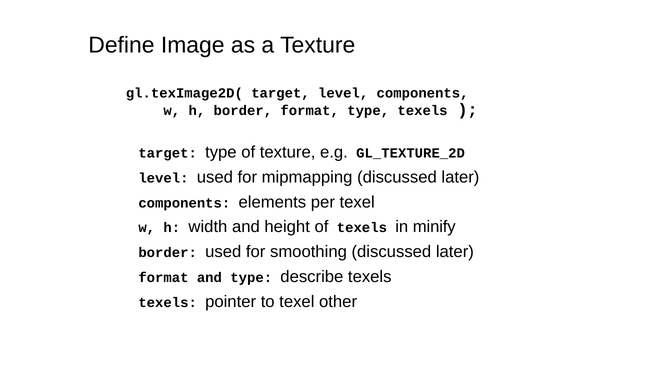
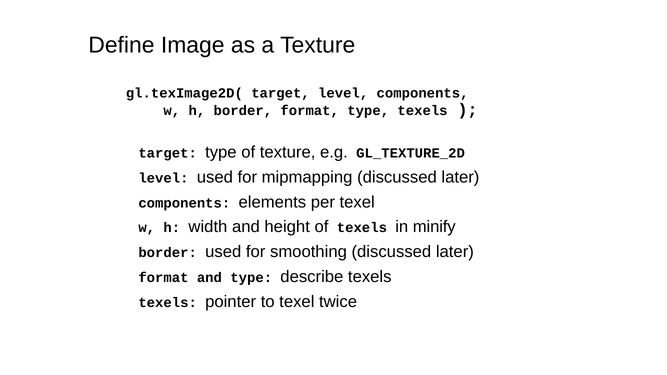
other: other -> twice (338, 302)
